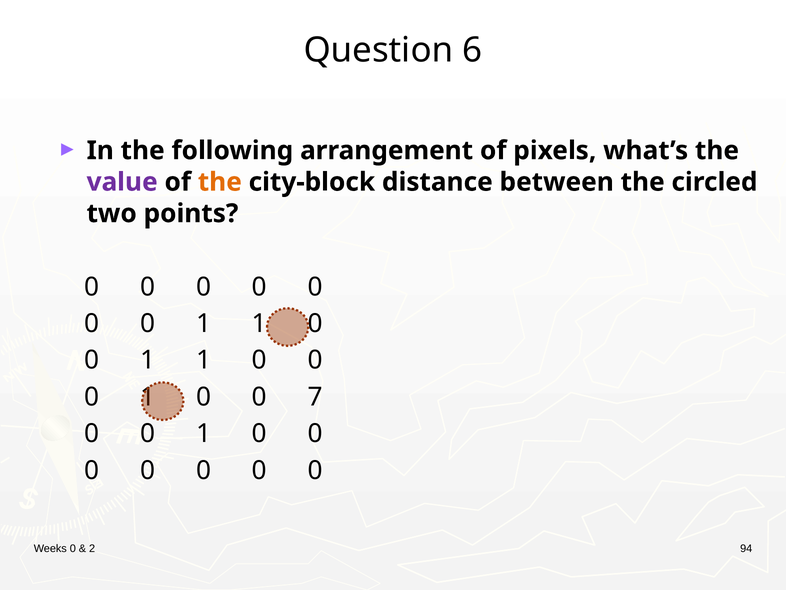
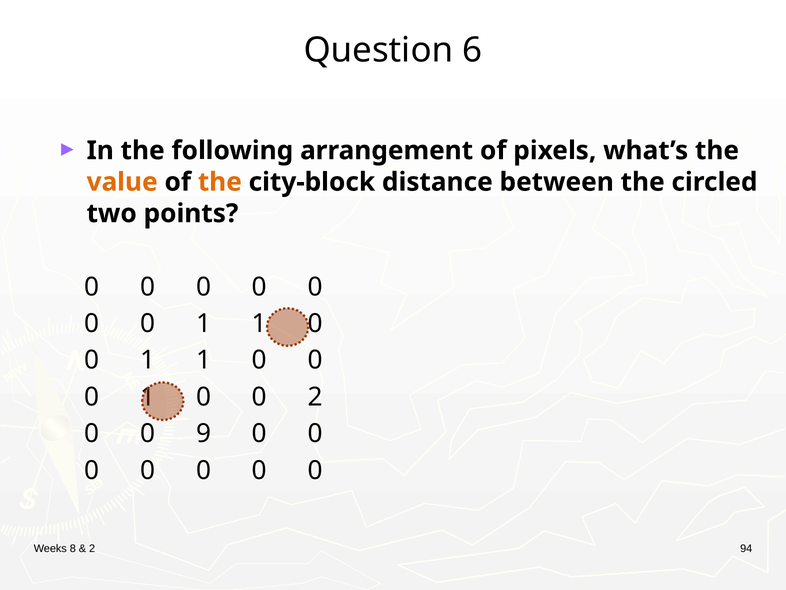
value colour: purple -> orange (122, 182)
0 7: 7 -> 2 (315, 397)
1: 1 -> 9 (204, 433)
Weeks 0: 0 -> 8 (73, 548)
